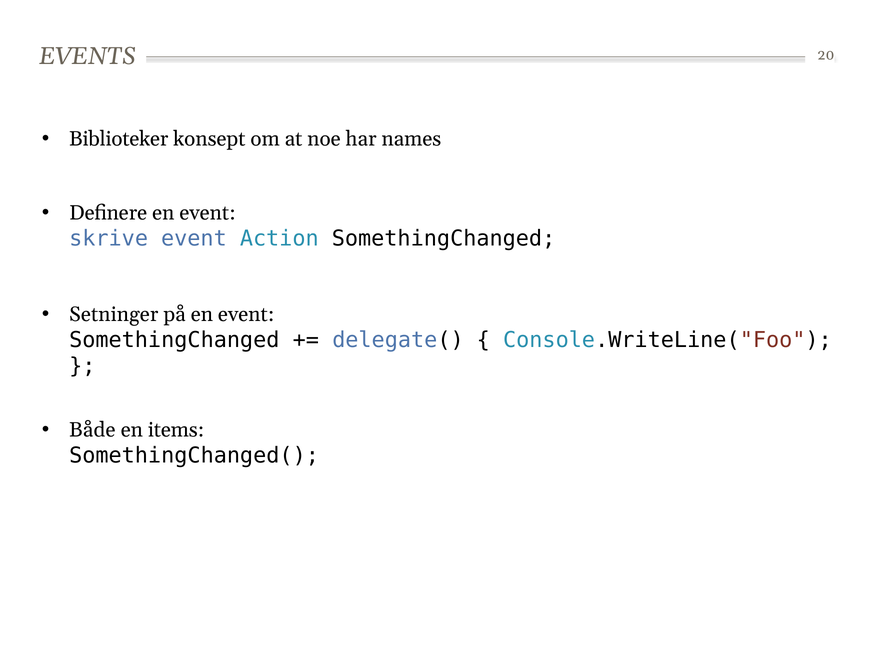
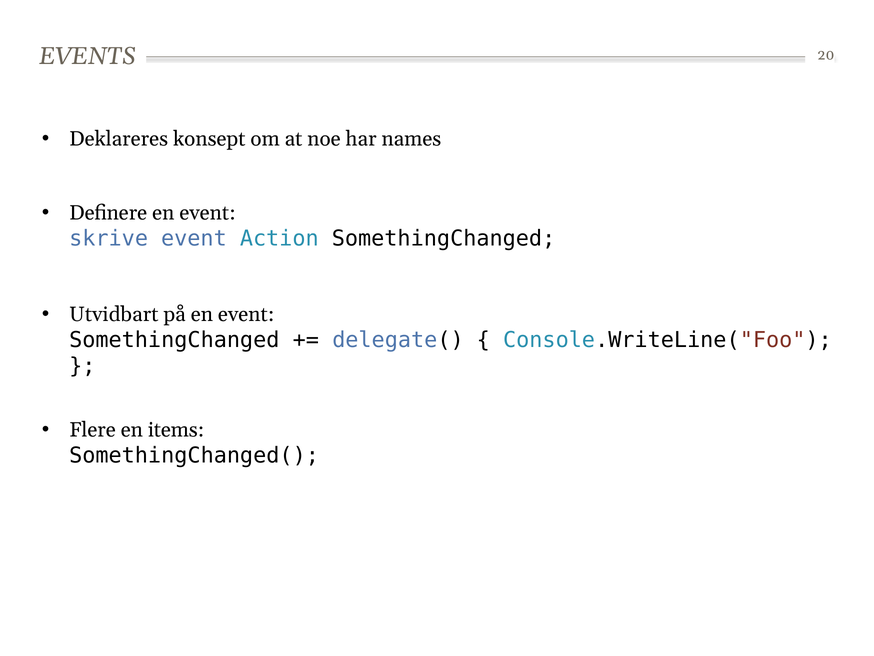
Biblioteker: Biblioteker -> Deklareres (119, 139)
Setninger: Setninger -> Utvidbart (114, 314)
Både: Både -> Flere (92, 430)
